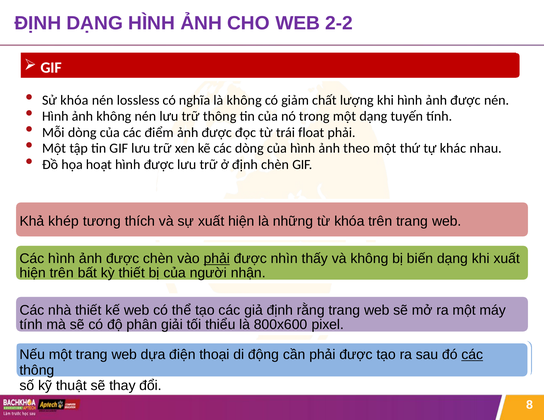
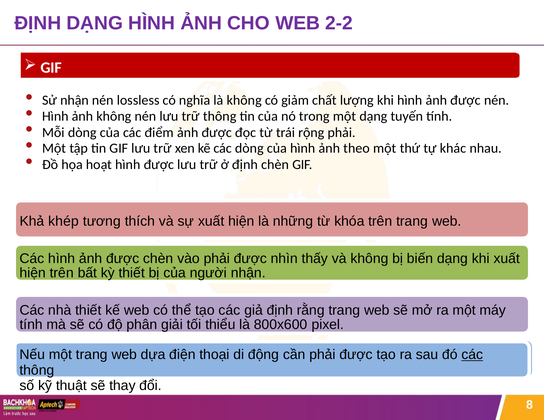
Sử khóa: khóa -> nhận (74, 100)
float: float -> rộng (311, 133)
phải underline: present -> none (217, 259)
